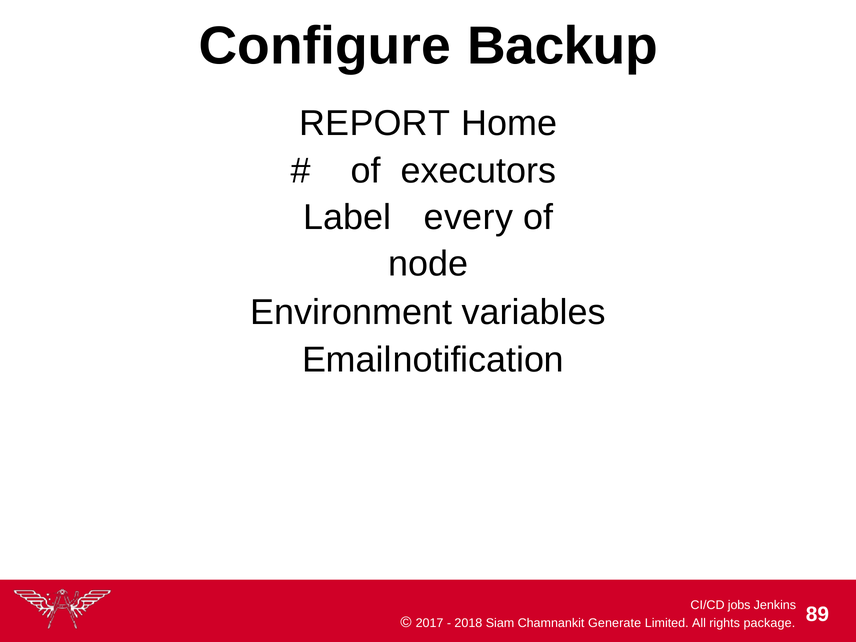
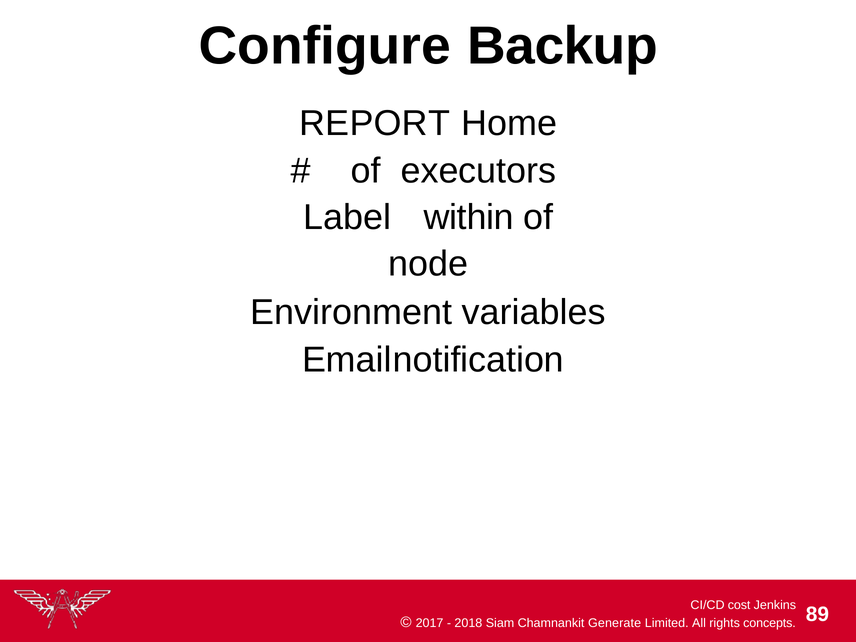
every: every -> within (469, 218)
jobs: jobs -> cost (739, 605)
package: package -> concepts (770, 623)
